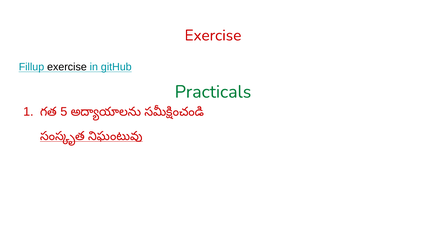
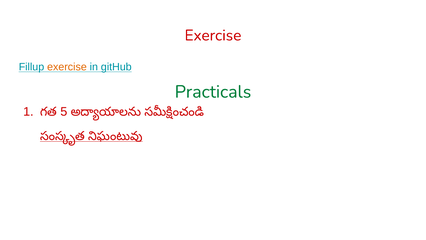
exercise colour: black -> orange (67, 67)
